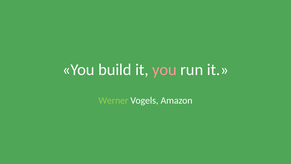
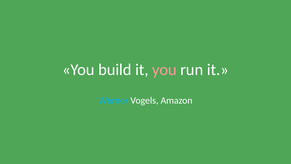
Werner colour: light green -> light blue (113, 100)
